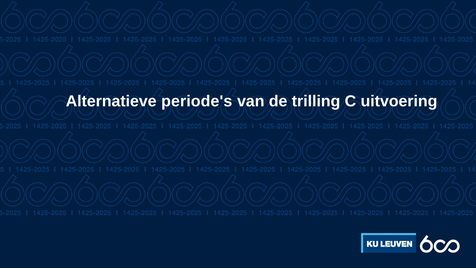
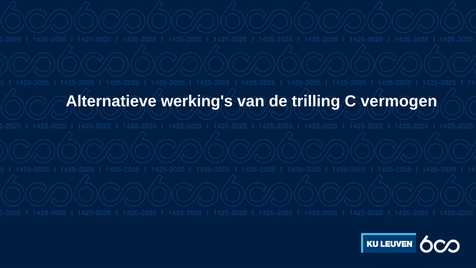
periode's: periode's -> werking's (197, 101)
uitvoering: uitvoering -> vermogen (399, 101)
